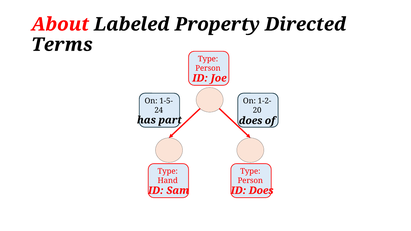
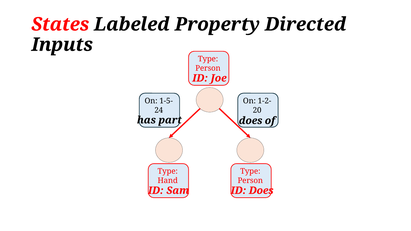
About: About -> States (60, 24)
Terms: Terms -> Inputs (62, 45)
